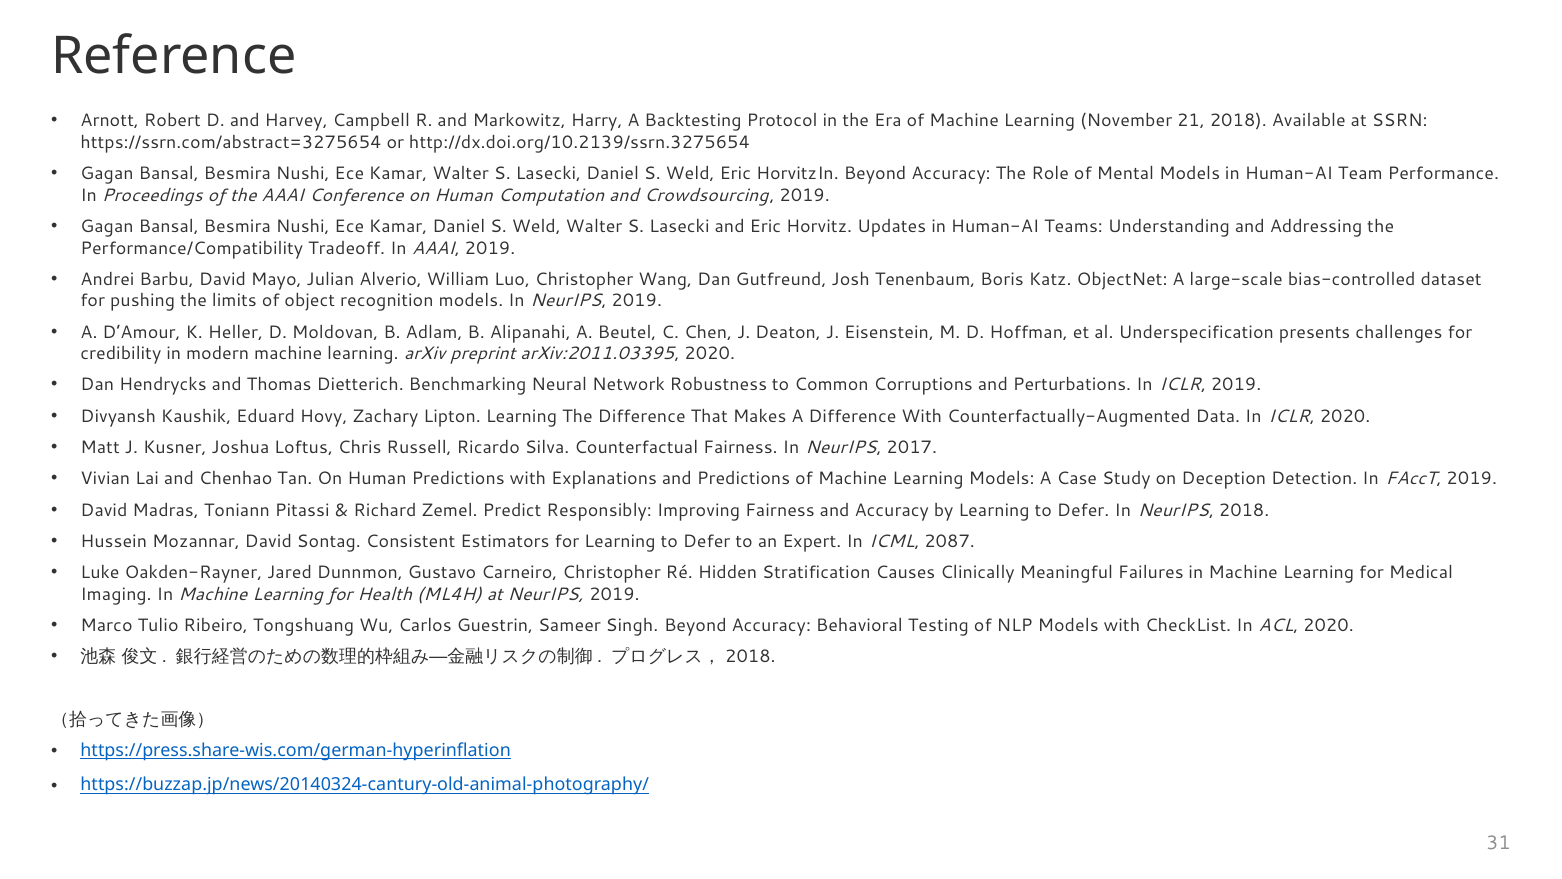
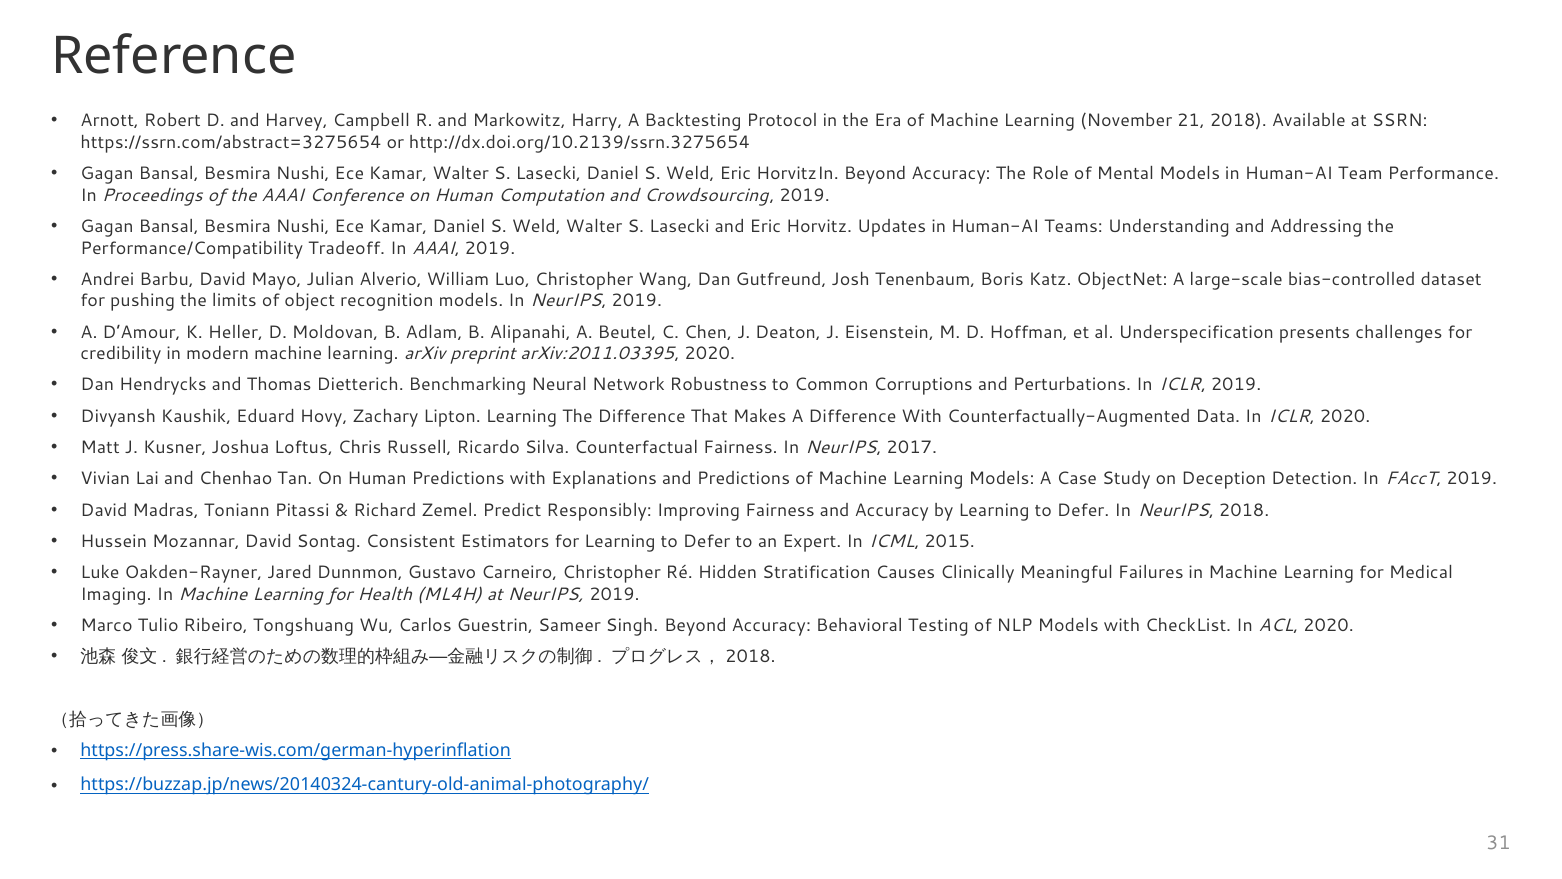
2087: 2087 -> 2015 (950, 541)
